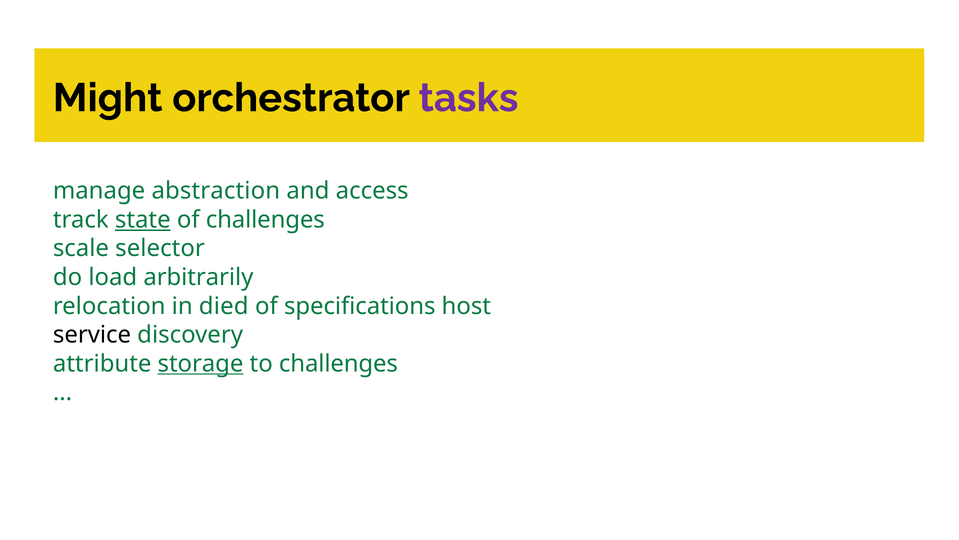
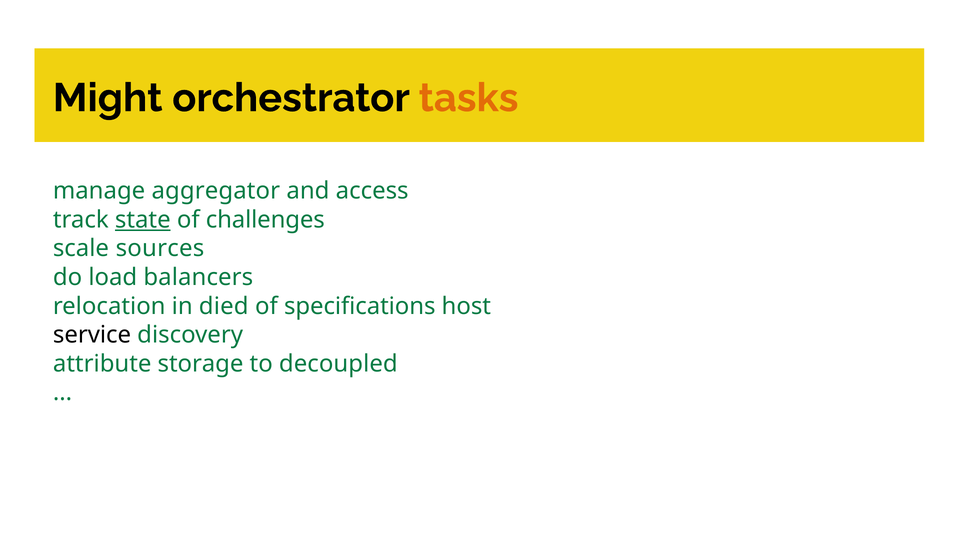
tasks colour: purple -> orange (469, 98)
abstraction: abstraction -> aggregator (216, 191)
selector: selector -> sources (160, 248)
arbitrarily: arbitrarily -> balancers (198, 277)
storage underline: present -> none (201, 363)
to challenges: challenges -> decoupled (338, 363)
